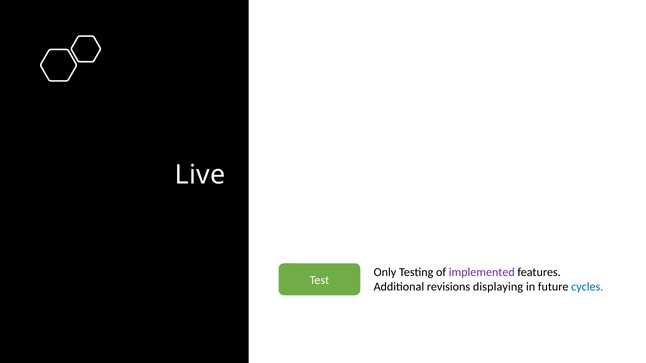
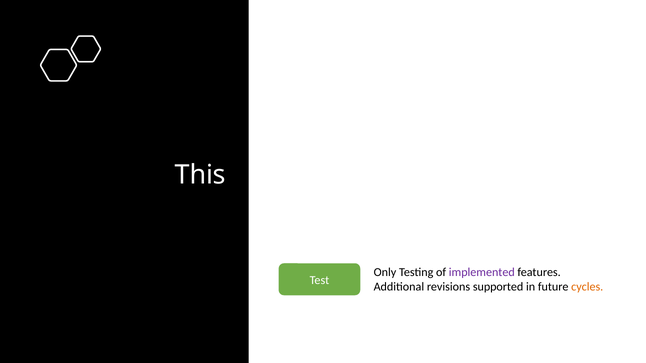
Live: Live -> This (200, 175)
displaying: displaying -> supported (498, 287)
cycles colour: blue -> orange (587, 287)
